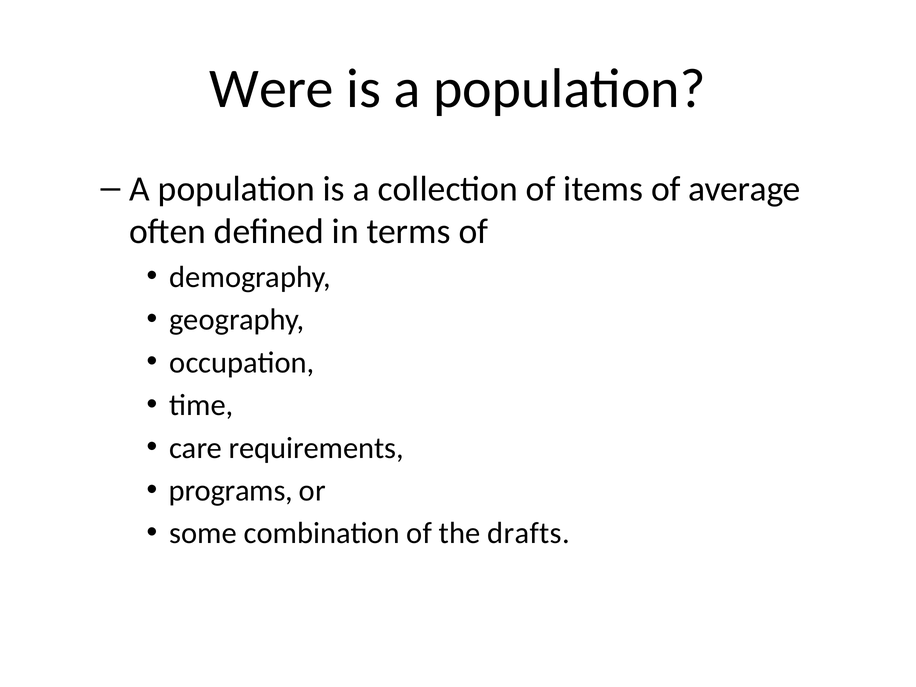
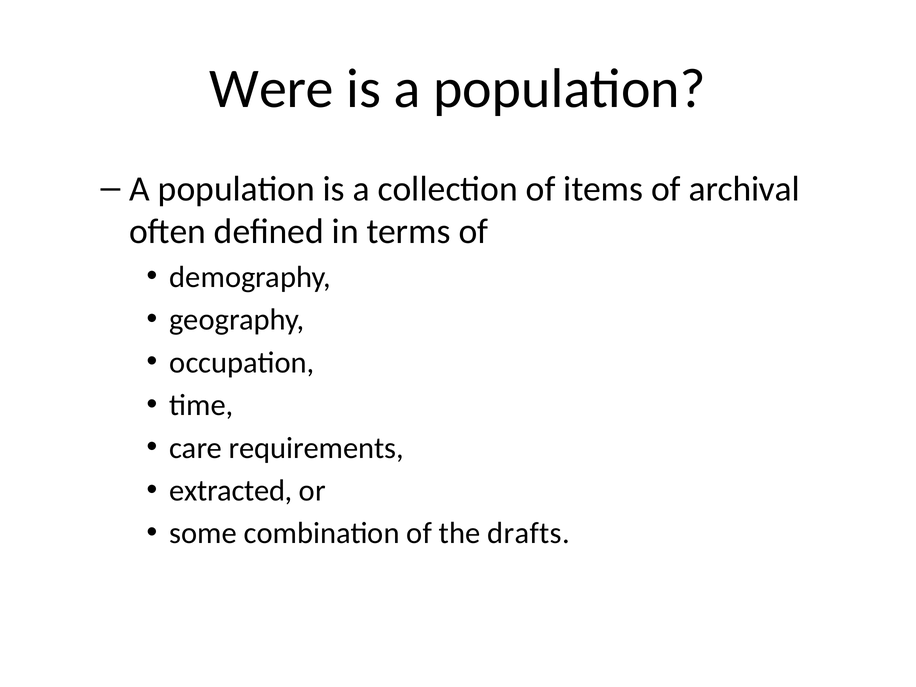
average: average -> archival (744, 189)
programs: programs -> extracted (231, 491)
